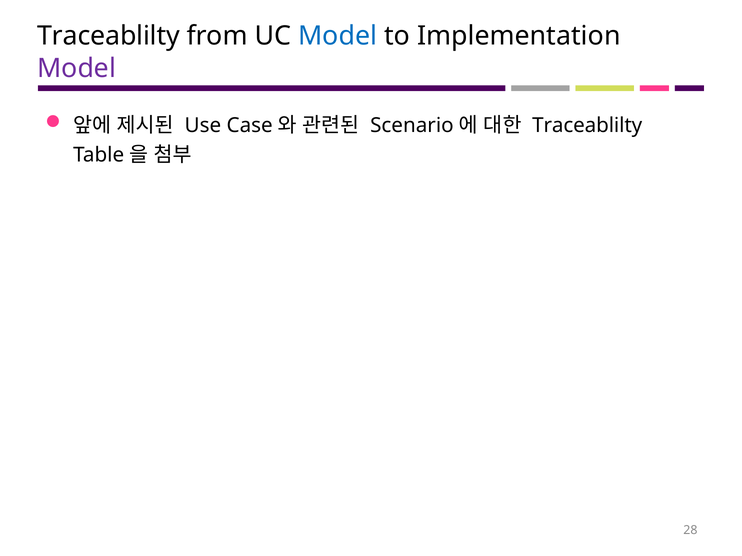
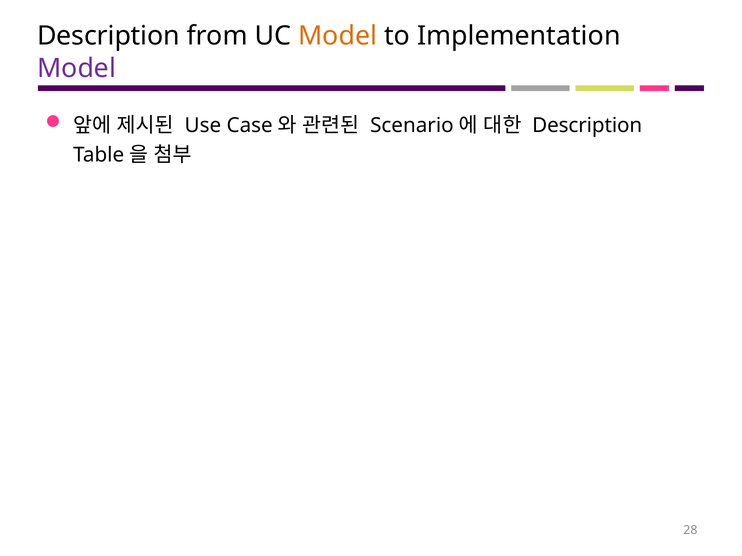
Traceablilty: Traceablilty -> Description (108, 36)
Model colour: blue -> orange (338, 36)
Traceablilty: Traceablilty -> Description (587, 125)
